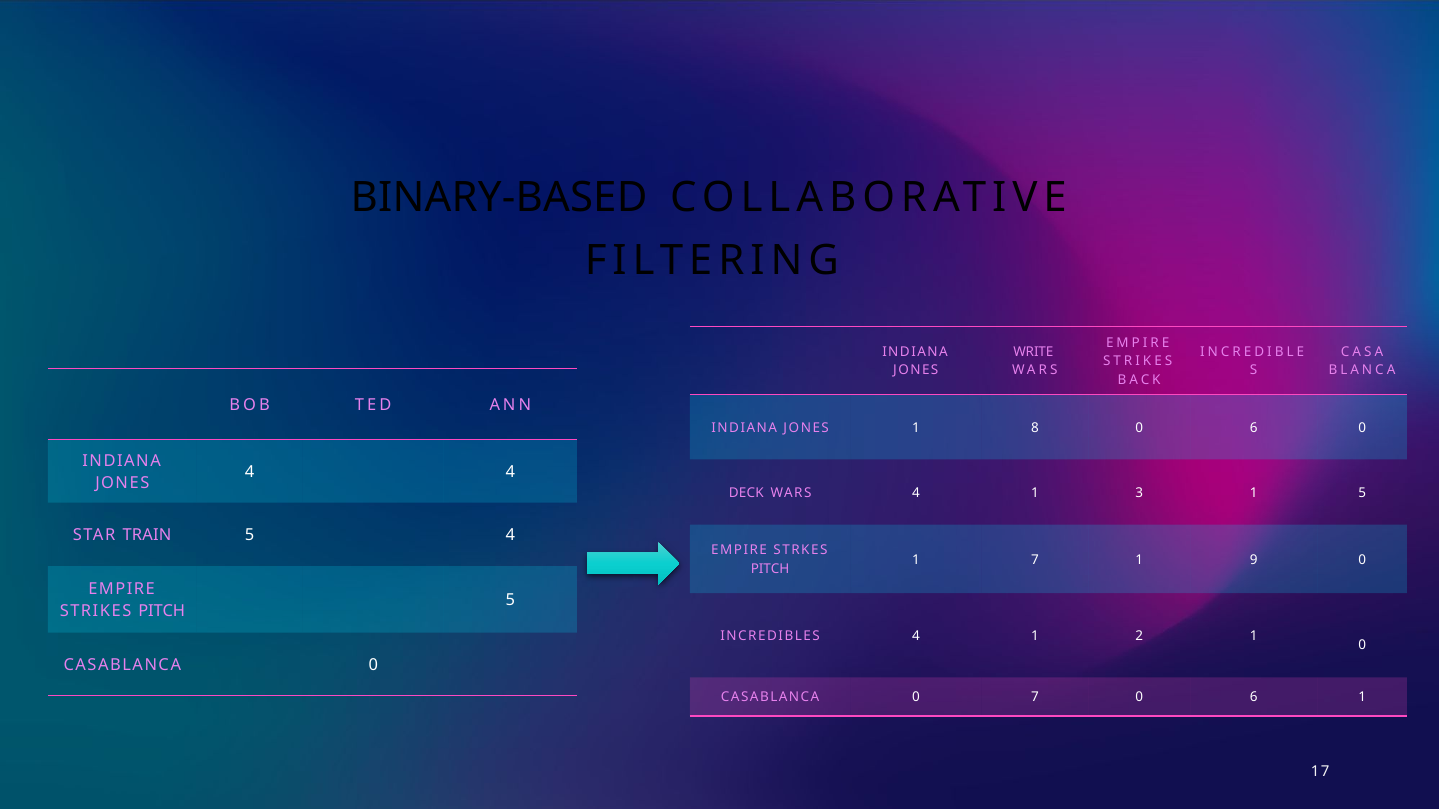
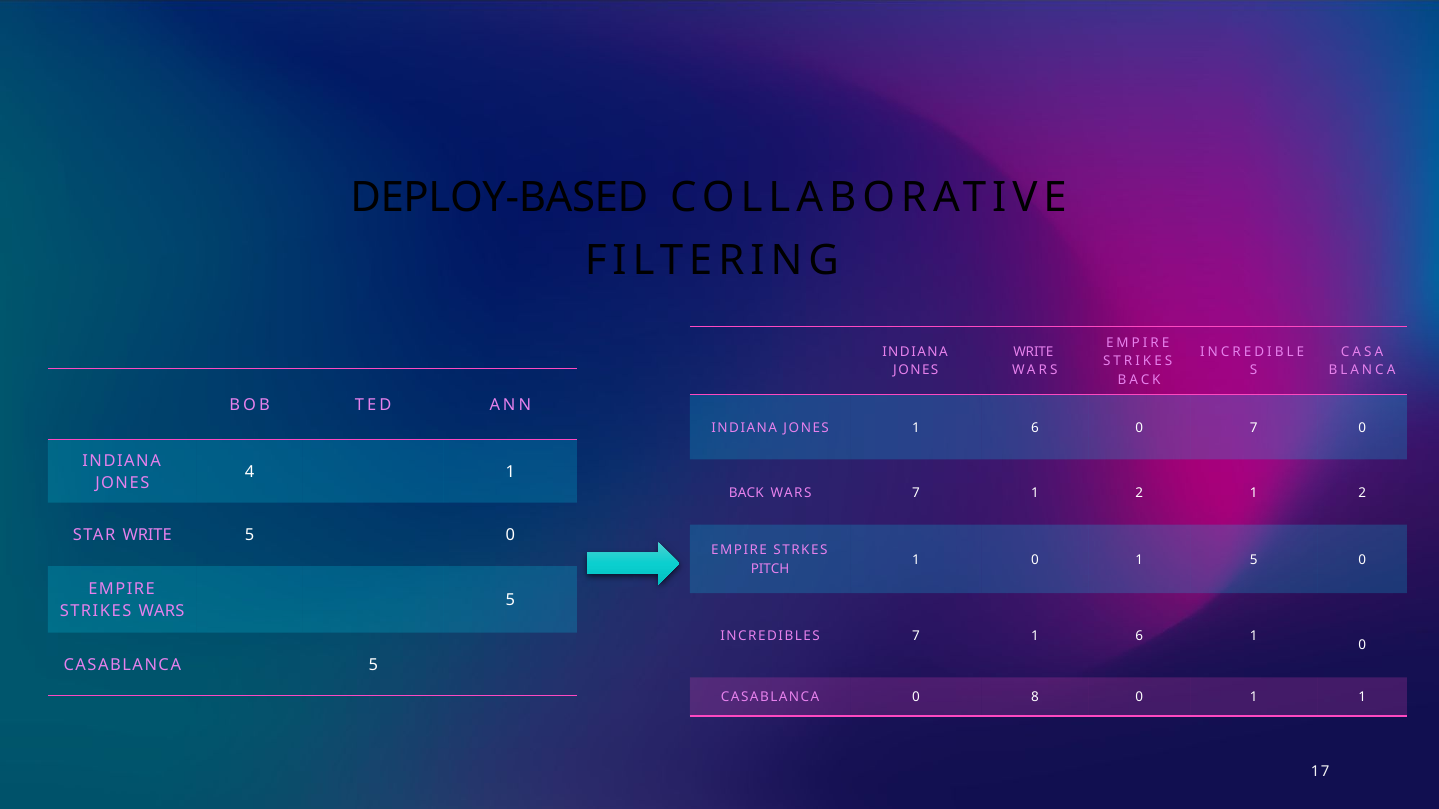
BINARY-BASED: BINARY-BASED -> DEPLOY-BASED (499, 198)
JONES 1 8: 8 -> 6 (1035, 428)
6: 6 -> 7 (1254, 428)
4 4: 4 -> 1 (510, 472)
DECK: DECK -> BACK (746, 493)
WARS 4: 4 -> 7 (916, 493)
3: 3 -> 2 (1139, 493)
5: 5 -> 2 (1362, 493)
STAR TRAIN: TRAIN -> WRITE (147, 536)
4: 4 -> 0 (510, 536)
7: 7 -> 0 (1035, 560)
1 9: 9 -> 5 (1254, 560)
STRIKES PITCH: PITCH -> WARS (161, 612)
INCREDIBLES 4: 4 -> 7 (916, 636)
2: 2 -> 6 (1139, 636)
0: 0 -> 5 (373, 665)
0 7: 7 -> 8 (1035, 698)
6: 6 -> 1 (1254, 698)
